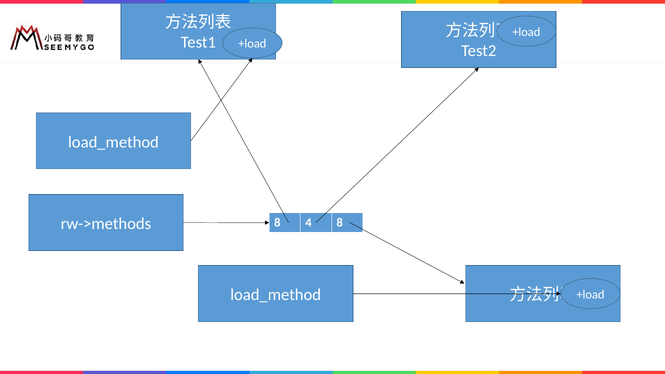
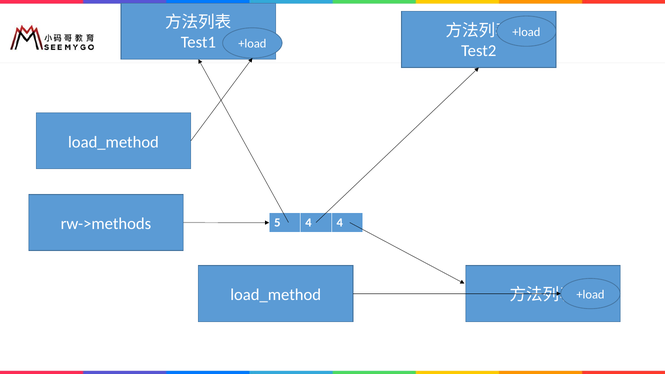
rw->methods 8: 8 -> 5 (277, 223)
4 8: 8 -> 4 (340, 223)
